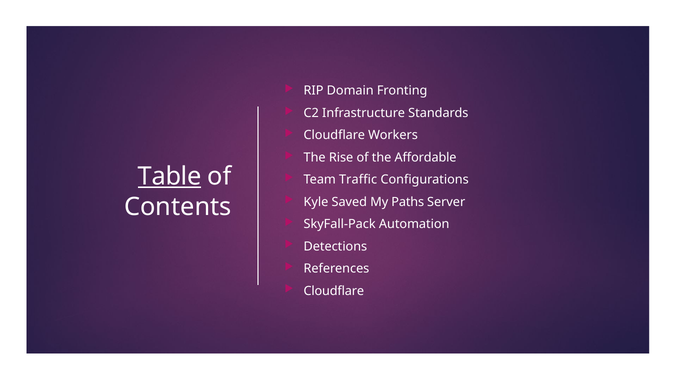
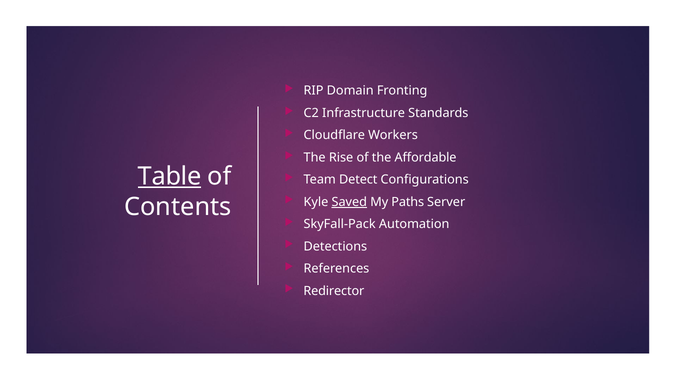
Traffic: Traffic -> Detect (358, 180)
Saved underline: none -> present (349, 202)
Cloudflare: Cloudflare -> Redirector (334, 291)
